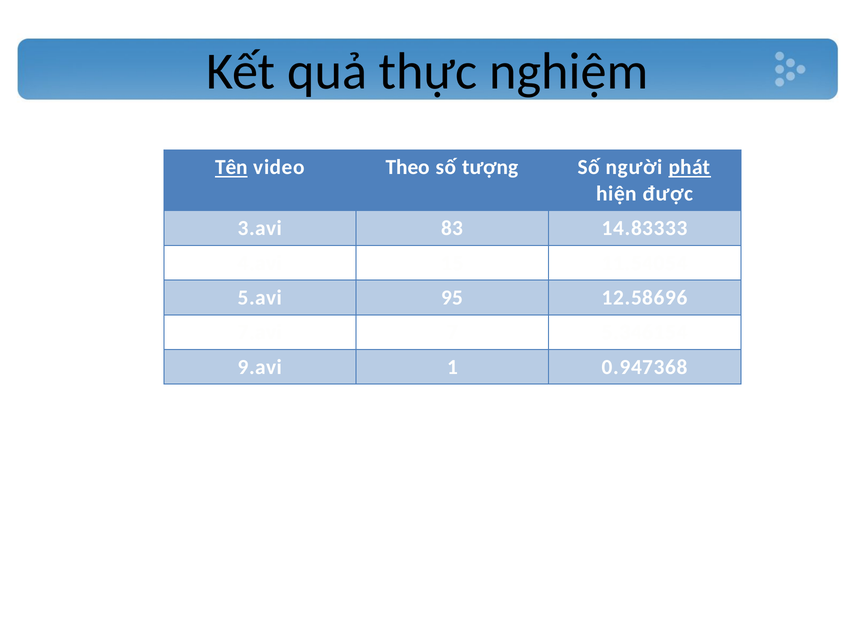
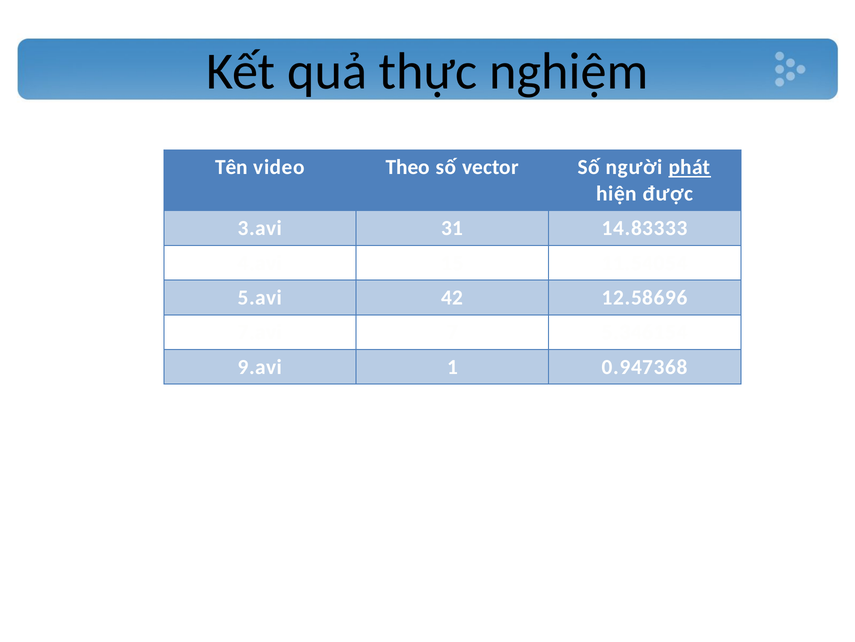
Tên underline: present -> none (231, 167)
tượng: tượng -> vector (490, 167)
83: 83 -> 31 (452, 228)
95: 95 -> 42 (452, 297)
